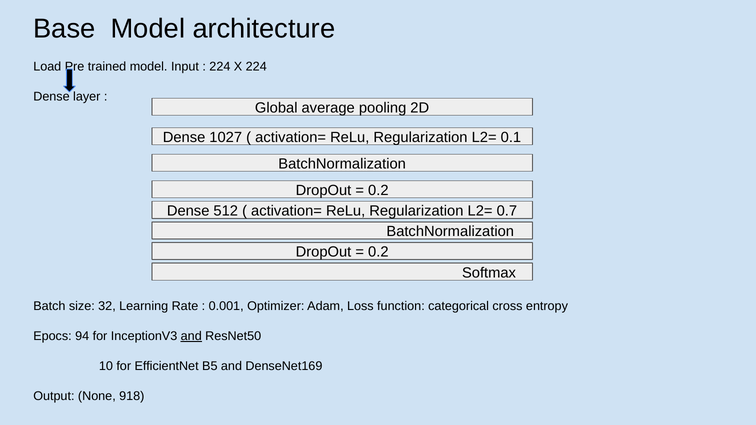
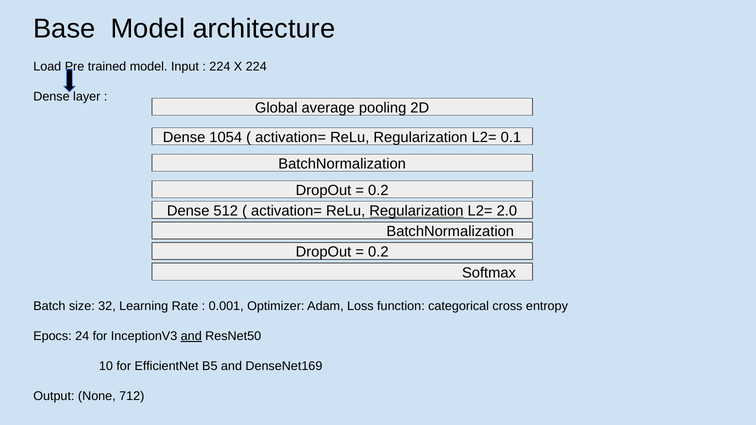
1027: 1027 -> 1054 (226, 137)
Regularization underline: none -> present (416, 211)
0.7: 0.7 -> 2.0 (507, 211)
94: 94 -> 24 (82, 336)
918: 918 -> 712 (132, 396)
